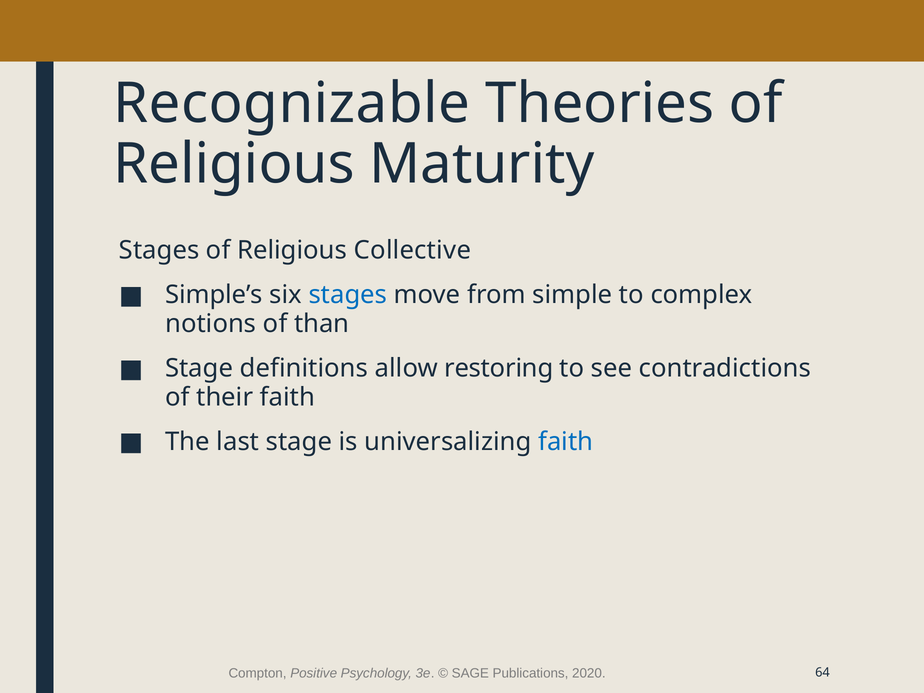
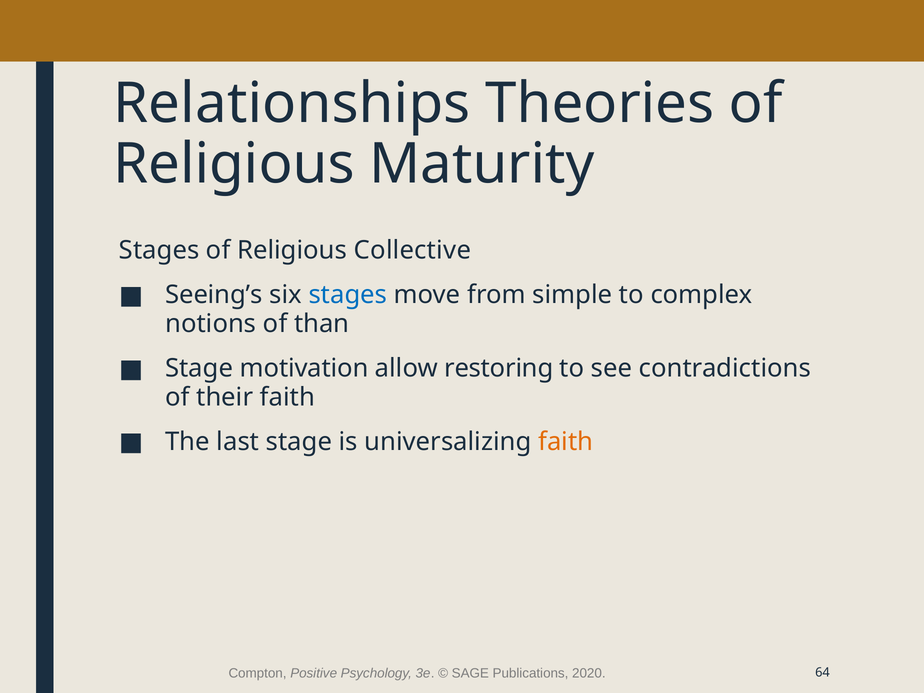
Recognizable: Recognizable -> Relationships (292, 104)
Simple’s: Simple’s -> Seeing’s (214, 295)
definitions: definitions -> motivation (304, 368)
faith colour: blue -> orange (566, 442)
